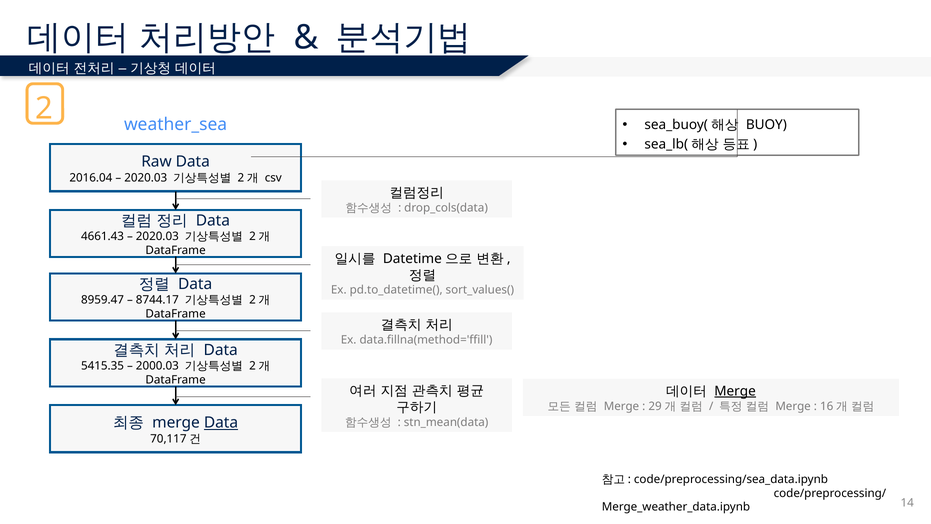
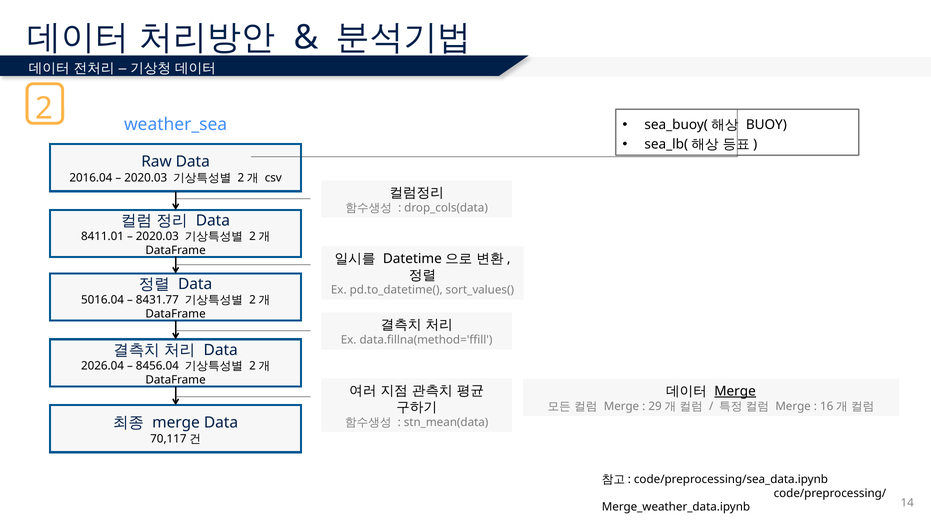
4661.43: 4661.43 -> 8411.01 (102, 237)
8959.47: 8959.47 -> 5016.04 (102, 300)
8744.17: 8744.17 -> 8431.77 (157, 300)
5415.35: 5415.35 -> 2026.04 (102, 366)
2000.03: 2000.03 -> 8456.04 (157, 366)
Data underline: present -> none (221, 423)
